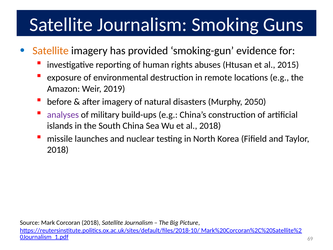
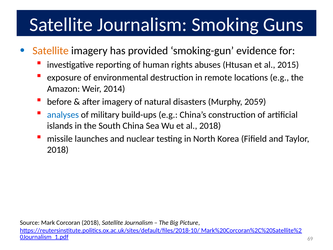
2019: 2019 -> 2014 (114, 89)
2050: 2050 -> 2059 (255, 102)
analyses colour: purple -> blue (63, 115)
